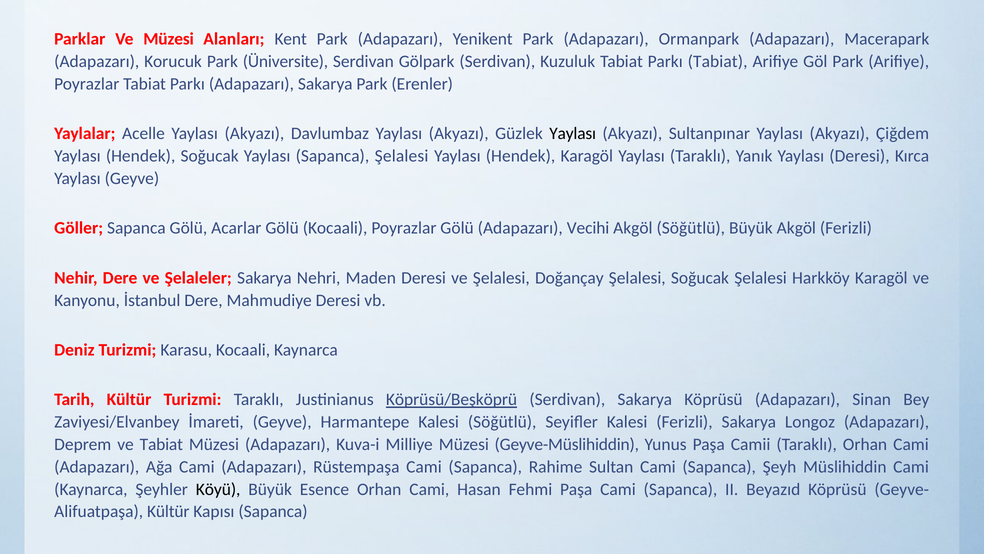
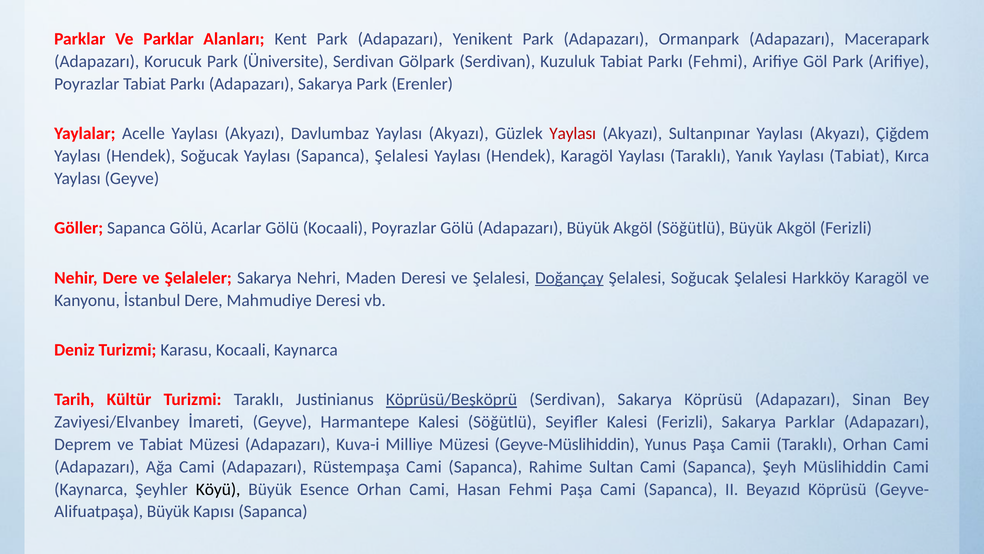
Ve Müzesi: Müzesi -> Parklar (169, 39)
Parkı Tabiat: Tabiat -> Fehmi (718, 61)
Yaylası colour: black -> red (573, 134)
Yaylası Deresi: Deresi -> Tabiat (859, 156)
Adapazarı Vecihi: Vecihi -> Büyük (588, 228)
Doğançay underline: none -> present (569, 278)
Sakarya Longoz: Longoz -> Parklar (810, 422)
Kültür: Kültür -> Büyük (168, 511)
